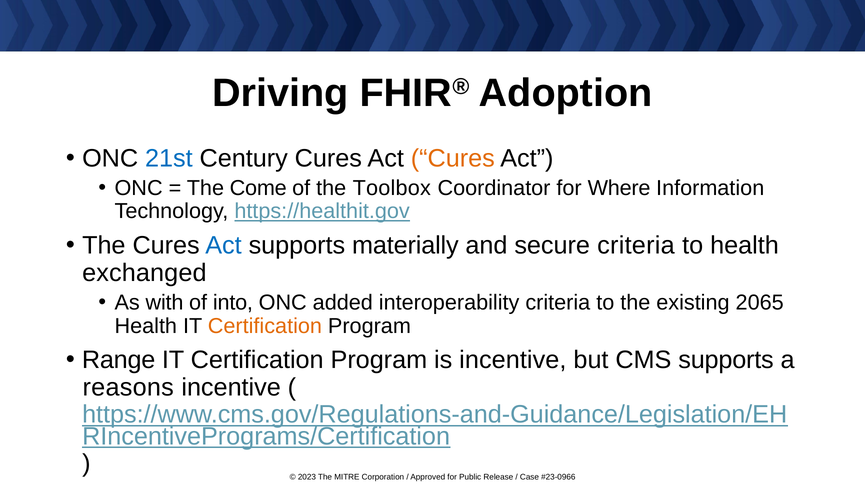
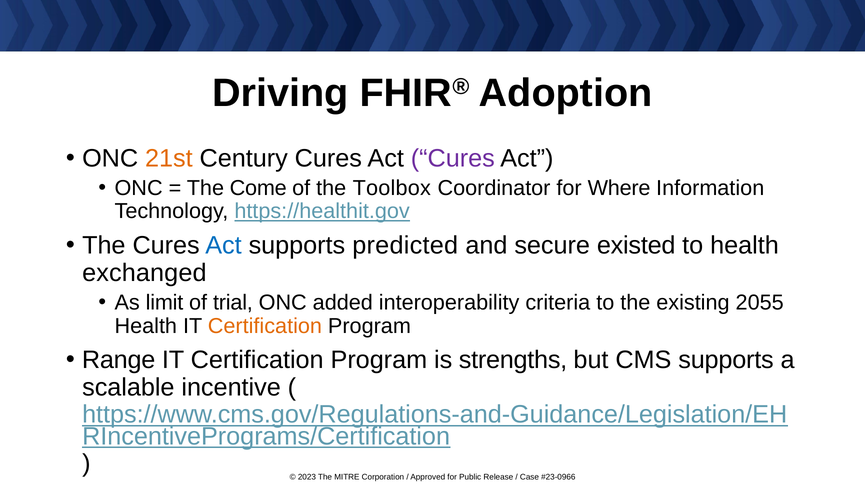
21st colour: blue -> orange (169, 158)
Cures colour: orange -> purple (453, 158)
materially: materially -> predicted (405, 246)
secure criteria: criteria -> existed (636, 246)
with: with -> limit (165, 303)
into: into -> trial (233, 303)
2065: 2065 -> 2055 (760, 303)
is incentive: incentive -> strengths (513, 361)
reasons: reasons -> scalable (128, 388)
